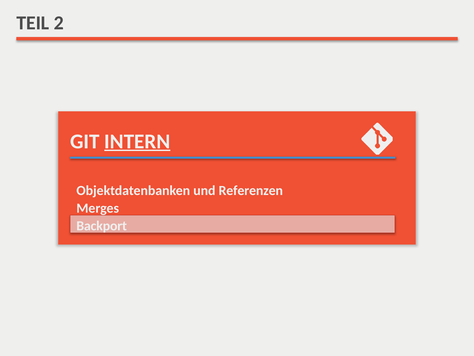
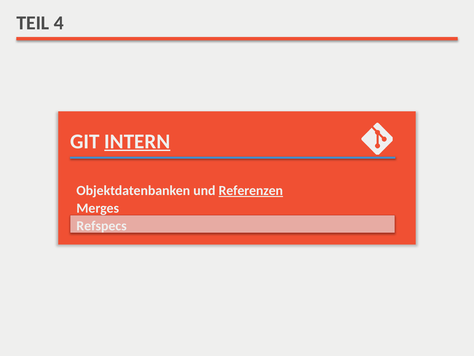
2: 2 -> 4 (59, 23)
Referenzen underline: none -> present (251, 190)
Backport: Backport -> Refspecs (102, 226)
